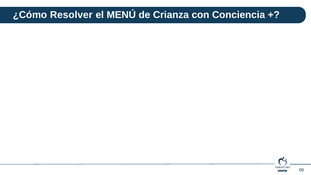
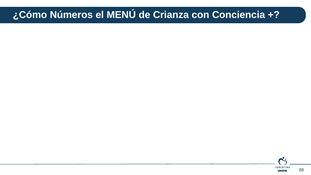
Resolver: Resolver -> Números (71, 15)
